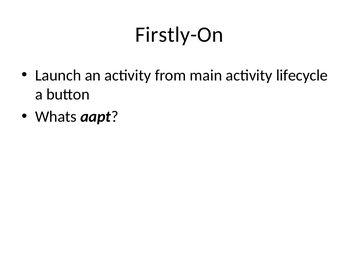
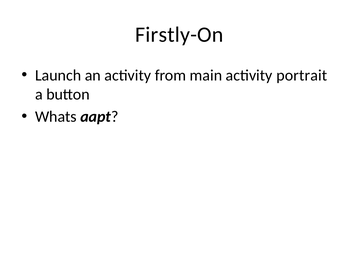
lifecycle: lifecycle -> portrait (302, 75)
